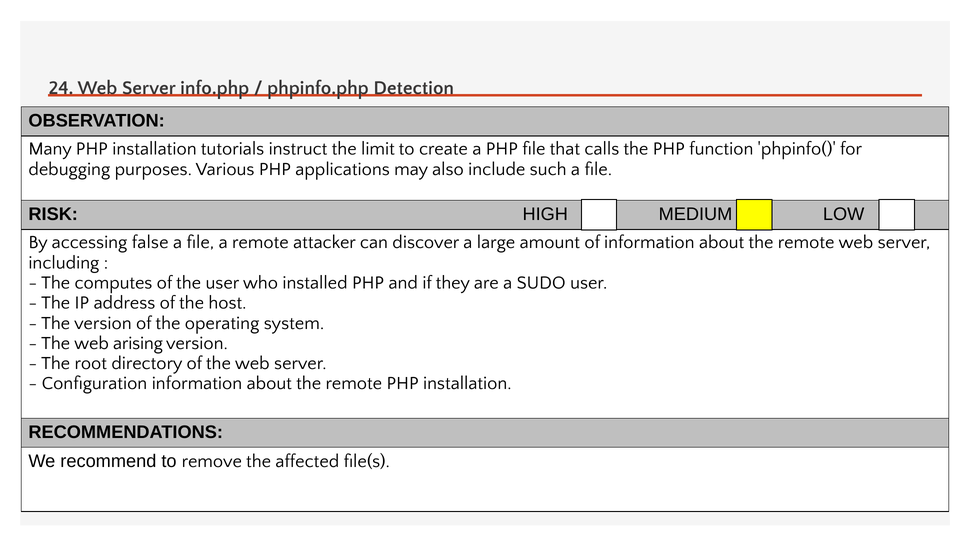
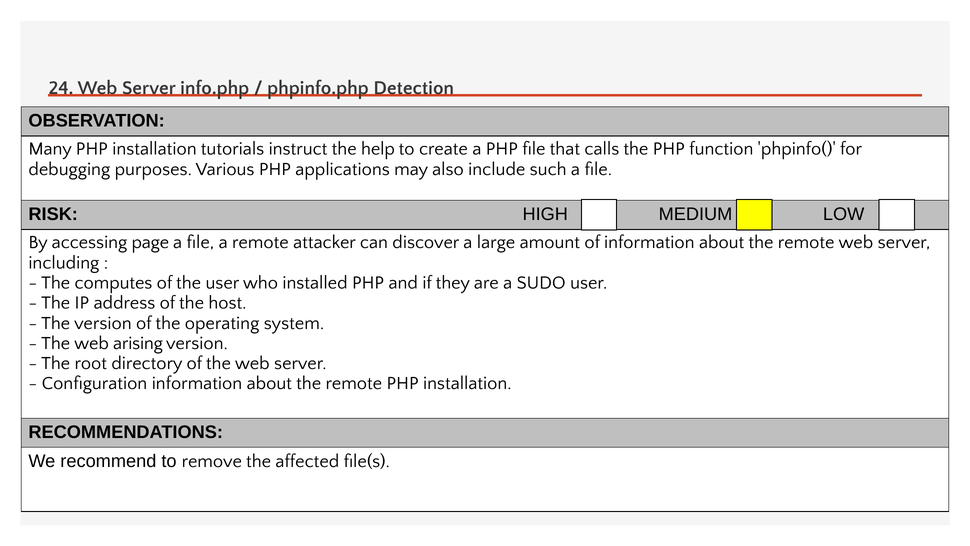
limit: limit -> help (378, 149)
false: false -> page (150, 242)
